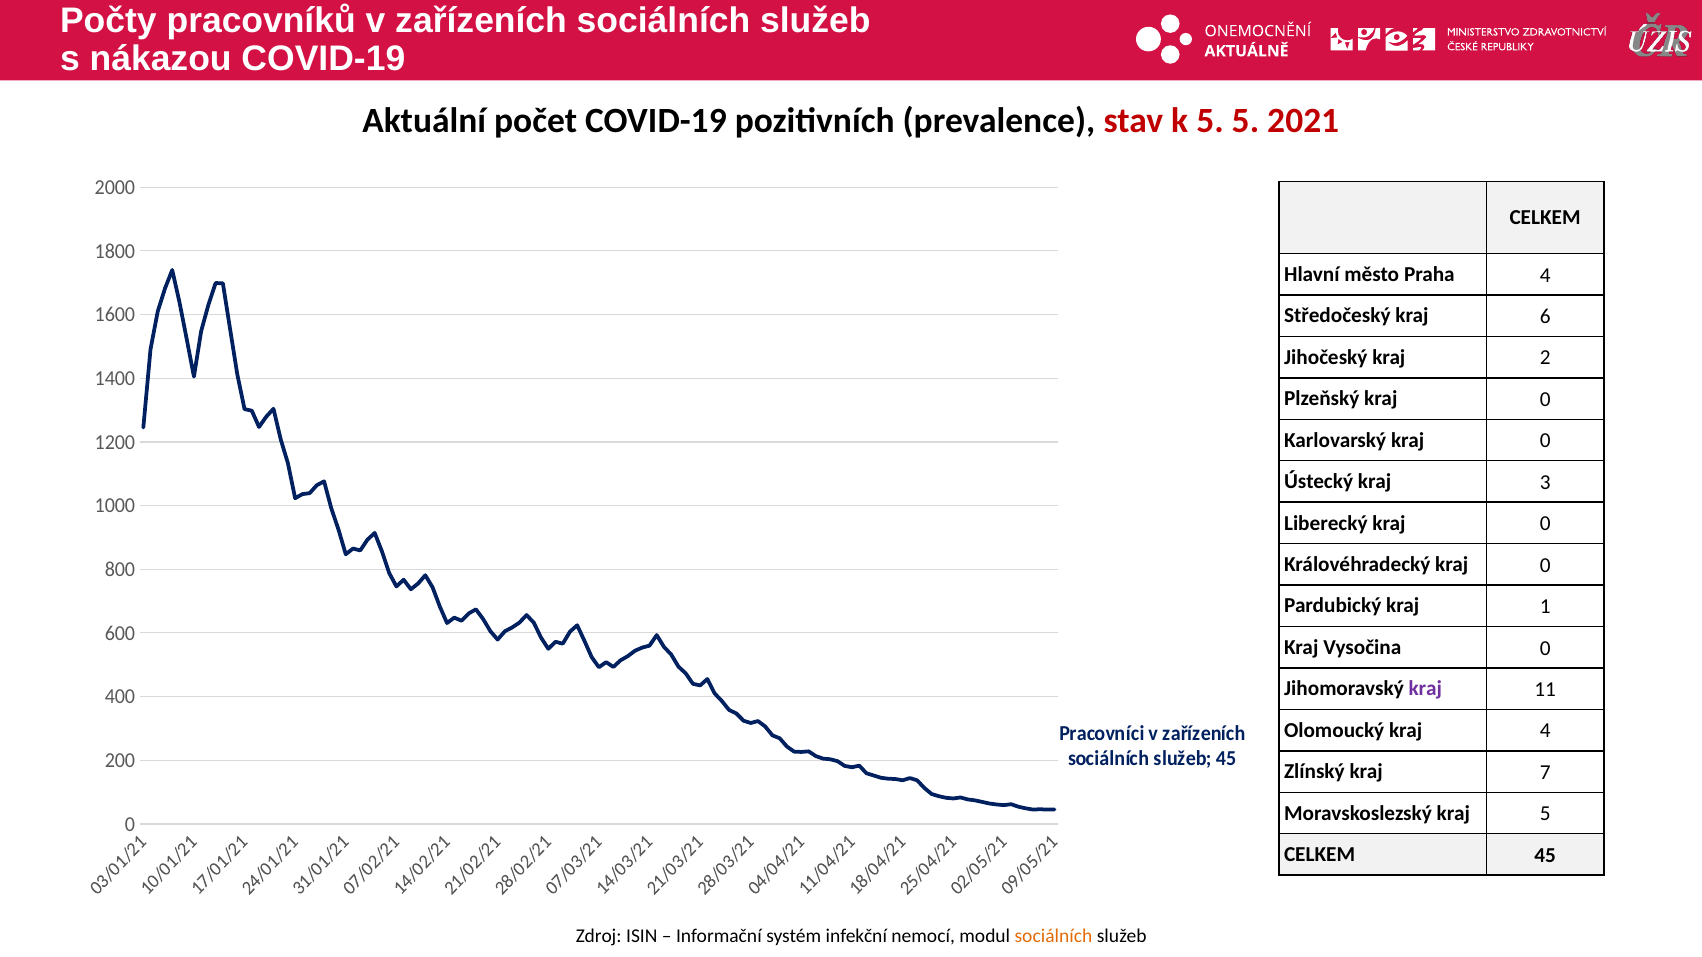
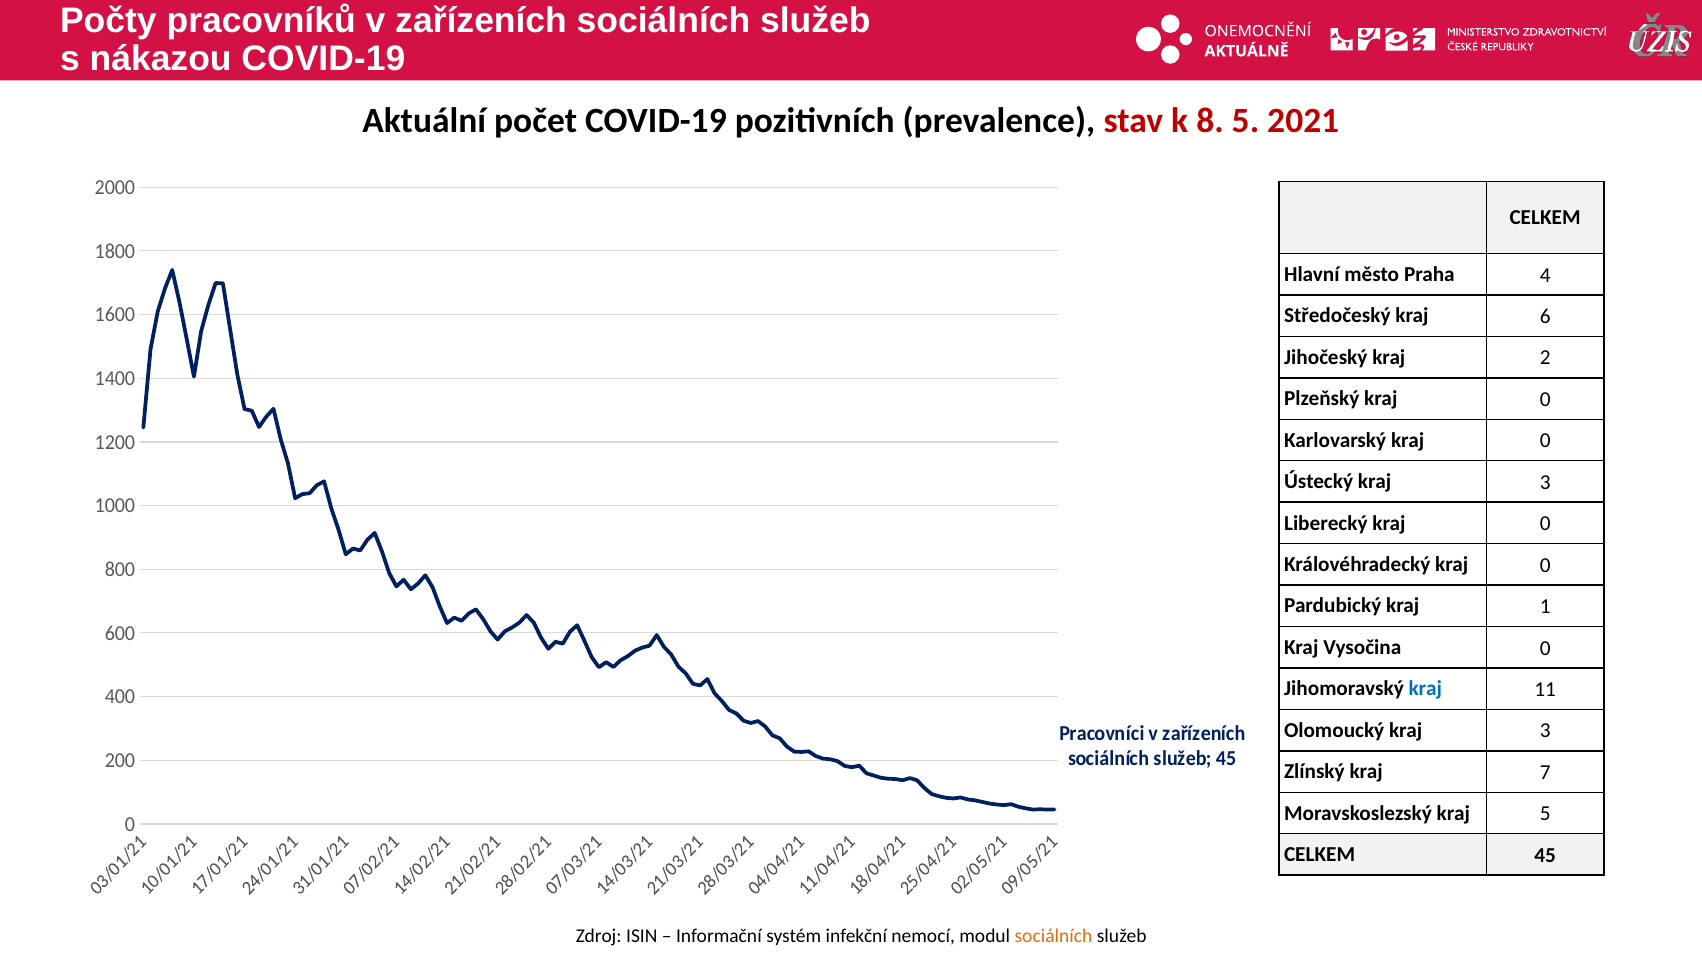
k 5: 5 -> 8 (1210, 120)
kraj colour: purple -> blue (1425, 689)
Olomoucký kraj 4: 4 -> 3 (1545, 731)
